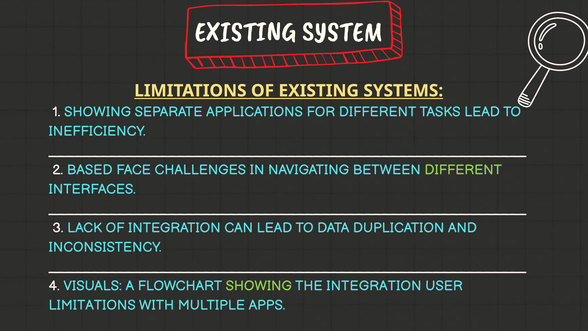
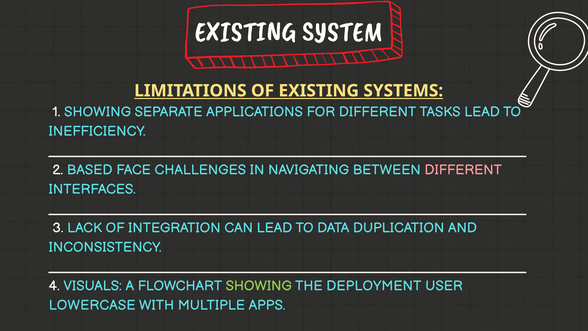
DIFFERENT colour: light green -> pink (463, 170)
THE INTEGRATION: INTEGRATION -> DEPLOYMENT (374, 286)
LIMITATIONS: LIMITATIONS -> LOWERCASE (92, 305)
